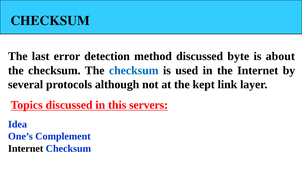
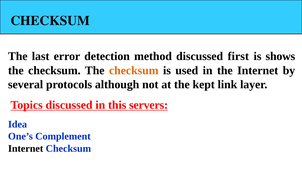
byte: byte -> first (238, 56)
about: about -> shows (280, 56)
checksum colour: blue -> orange (134, 70)
